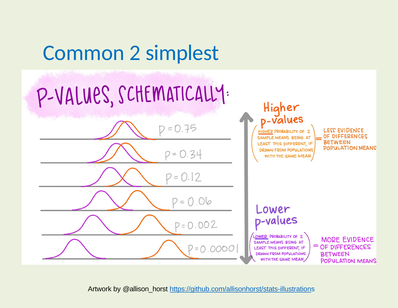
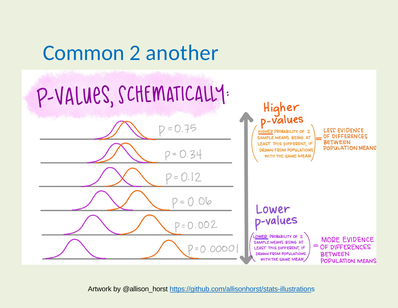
simplest: simplest -> another (182, 53)
